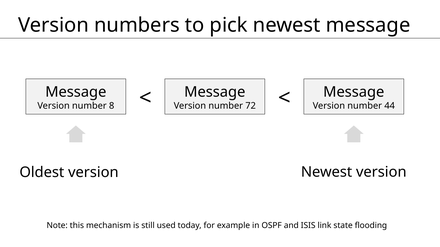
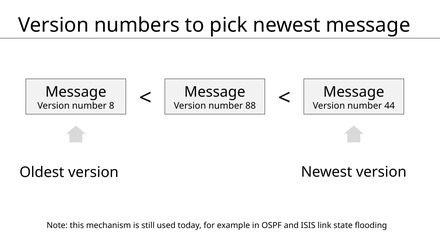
72: 72 -> 88 (251, 106)
